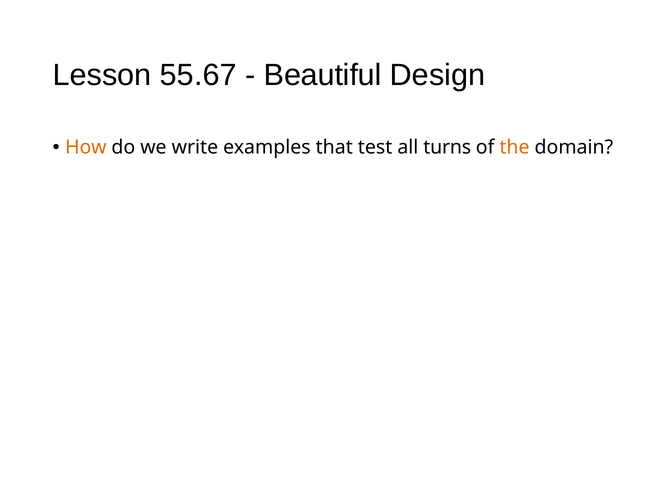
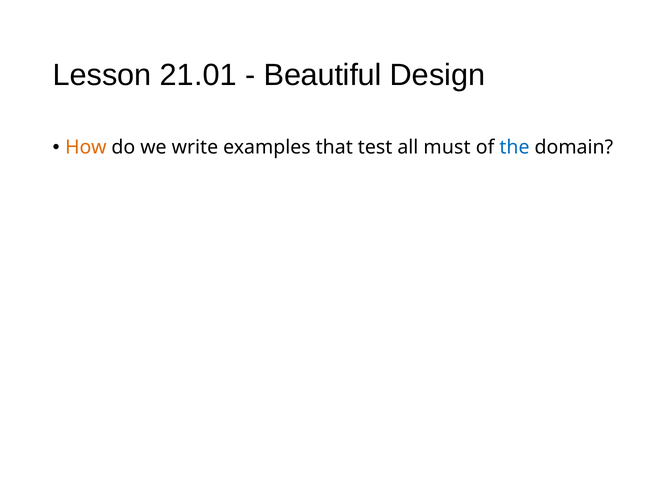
55.67: 55.67 -> 21.01 (198, 75)
turns: turns -> must (447, 147)
the colour: orange -> blue (514, 147)
